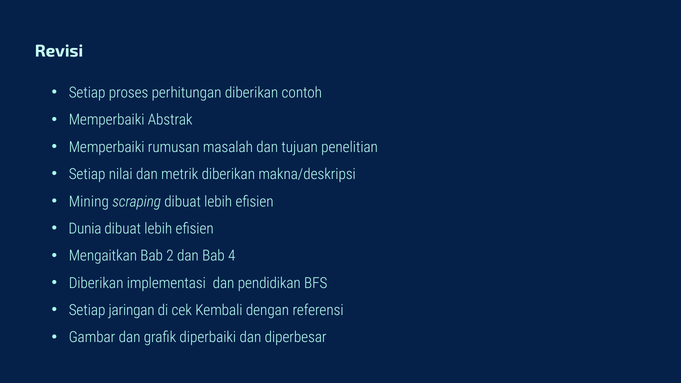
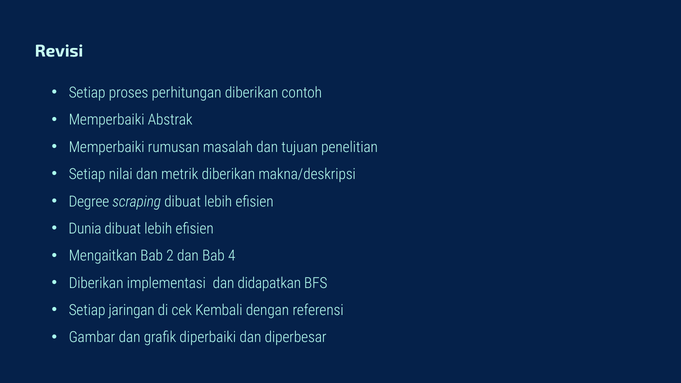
Mining: Mining -> Degree (89, 202)
pendidikan: pendidikan -> didapatkan (269, 283)
